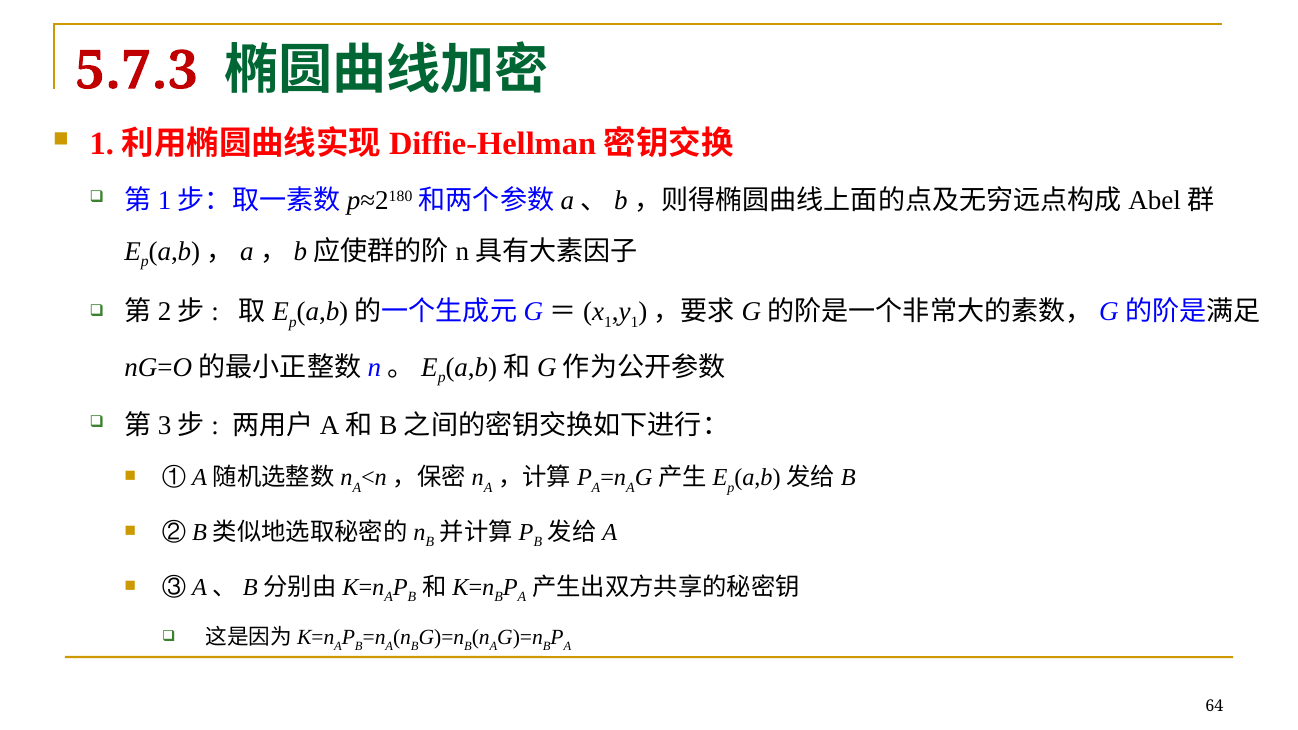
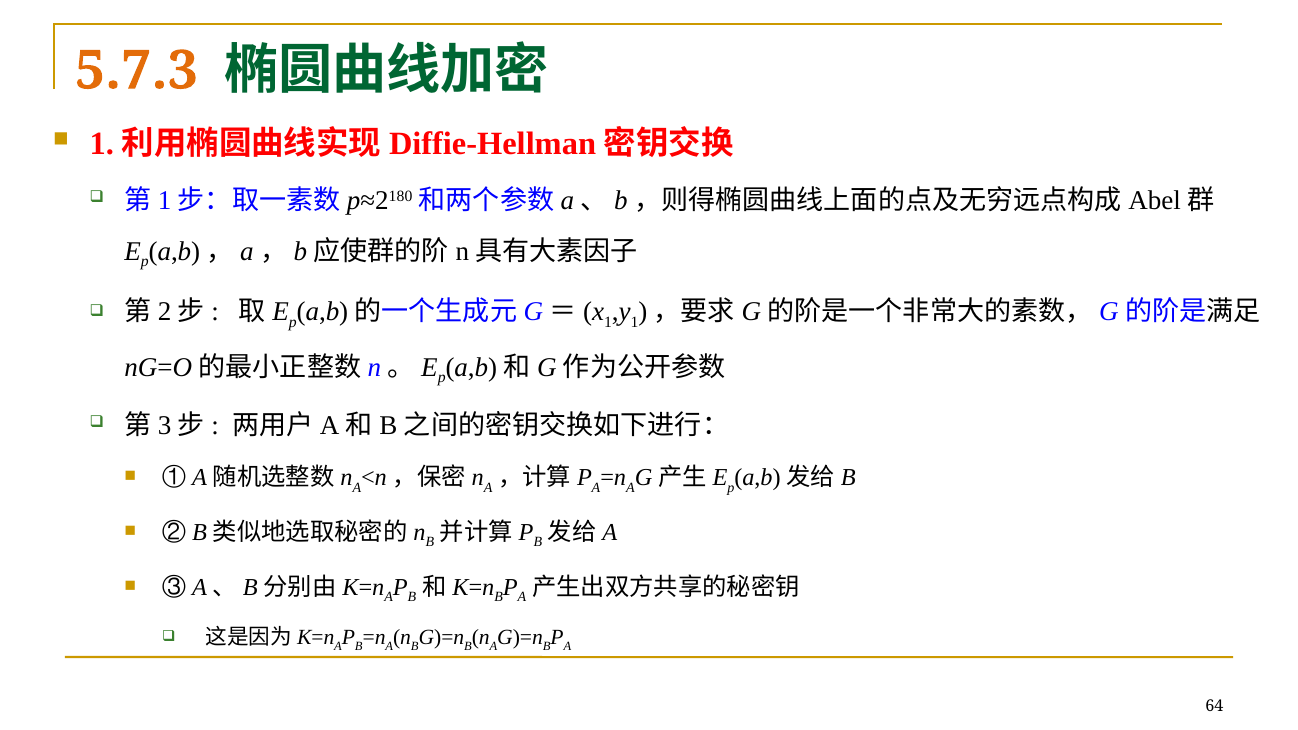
5.7.3 colour: red -> orange (136, 71)
